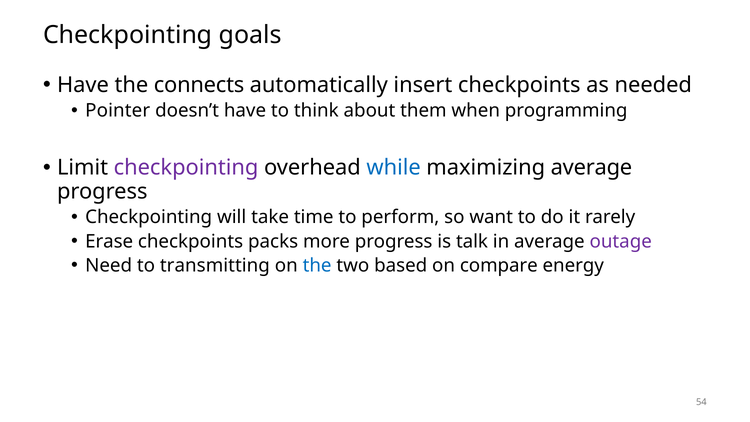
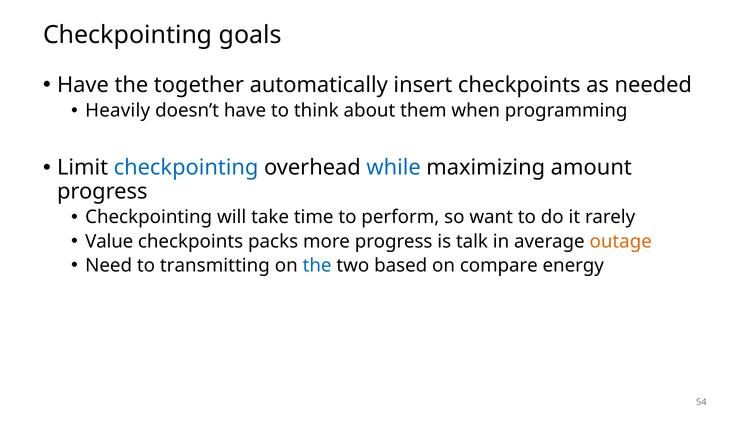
connects: connects -> together (199, 85)
Pointer: Pointer -> Heavily (118, 111)
checkpointing colour: purple -> blue (186, 168)
maximizing average: average -> amount (591, 168)
Erase: Erase -> Value (109, 241)
outage colour: purple -> orange (621, 241)
